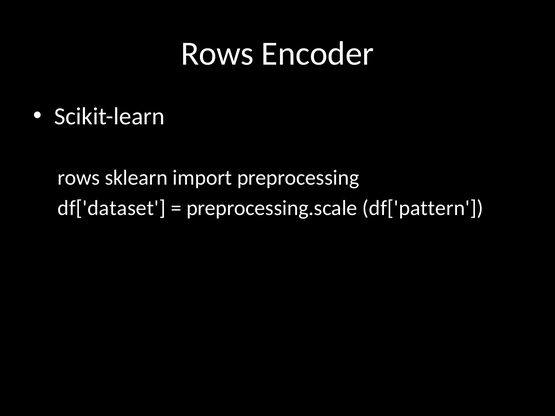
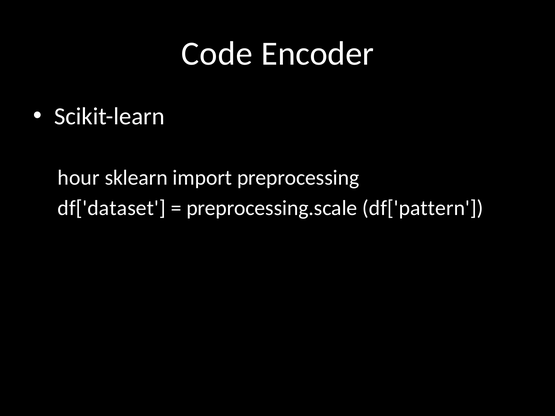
Rows: Rows -> Code (217, 54)
rows: rows -> hour (79, 178)
